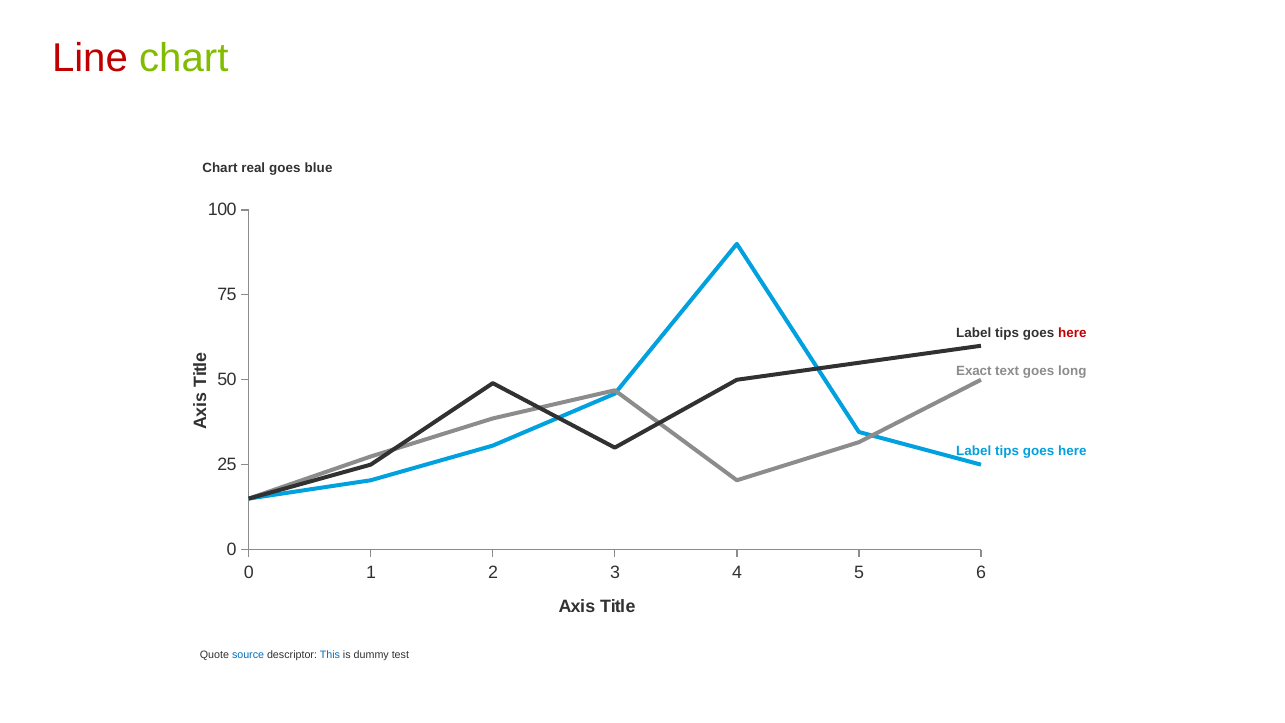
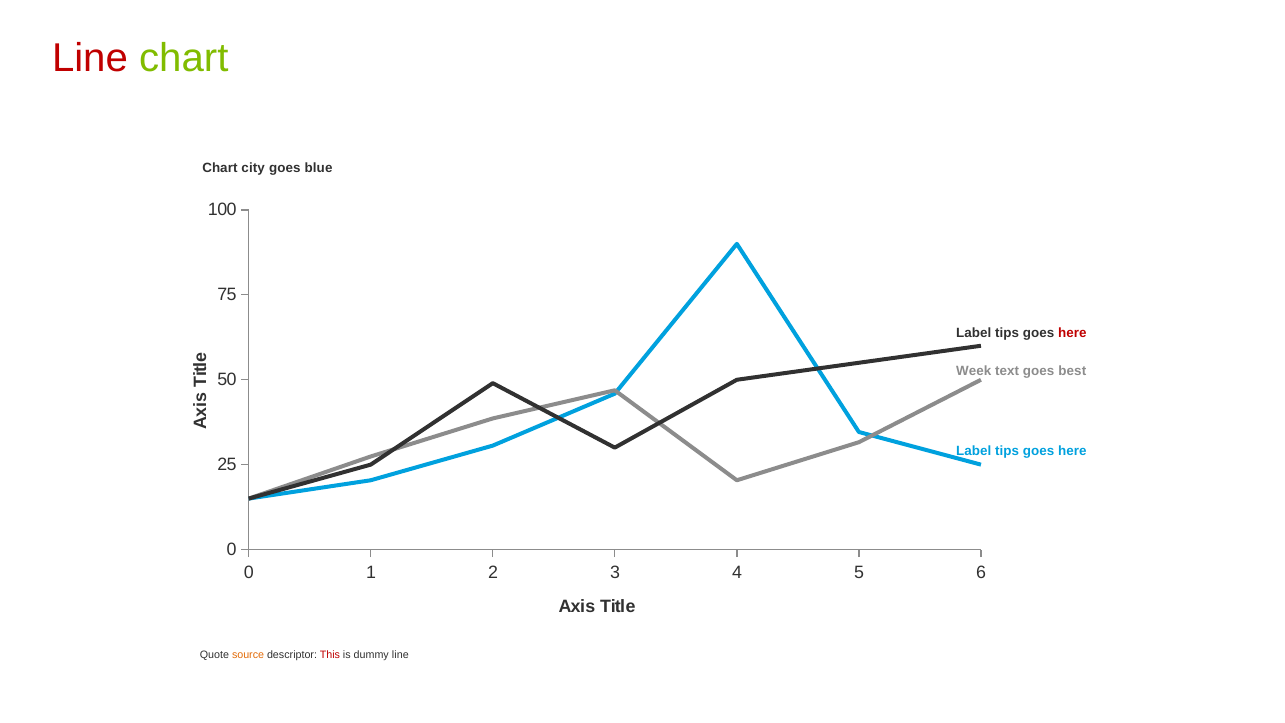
real: real -> city (253, 168)
Exact: Exact -> Week (974, 371)
long: long -> best (1072, 371)
source colour: blue -> orange (248, 655)
This colour: blue -> red (330, 655)
dummy test: test -> line (400, 655)
